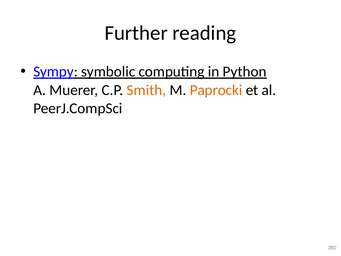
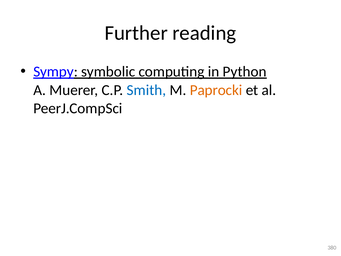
Smith colour: orange -> blue (146, 90)
